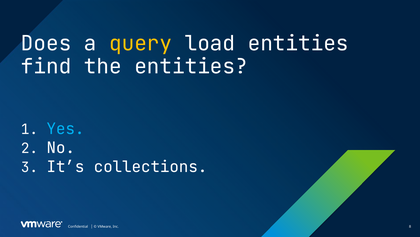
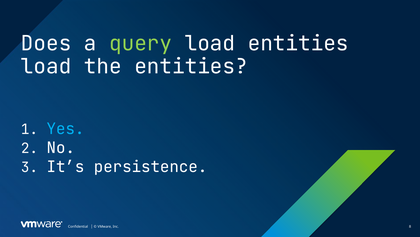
query colour: yellow -> light green (141, 44)
find: find -> load (46, 66)
collections: collections -> persistence (151, 167)
